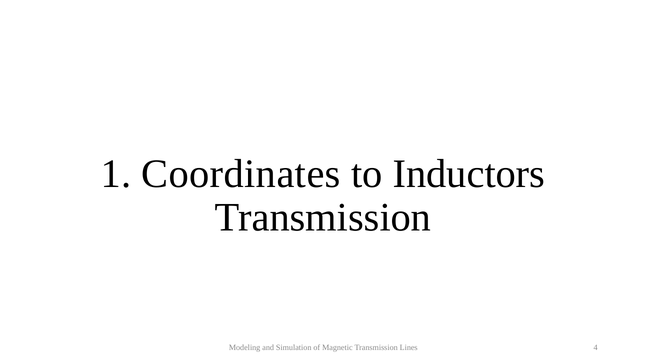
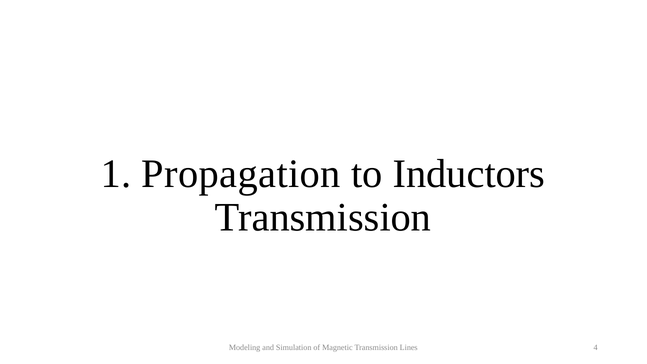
Coordinates: Coordinates -> Propagation (241, 174)
